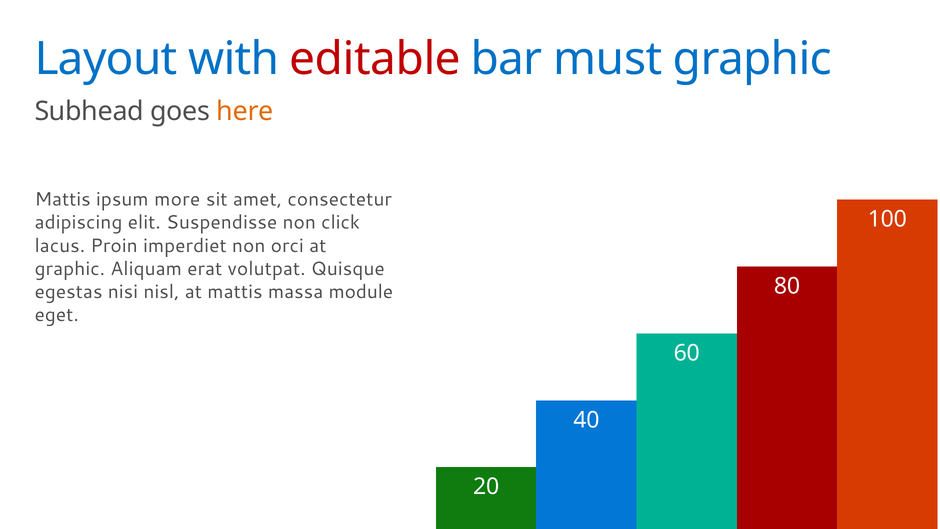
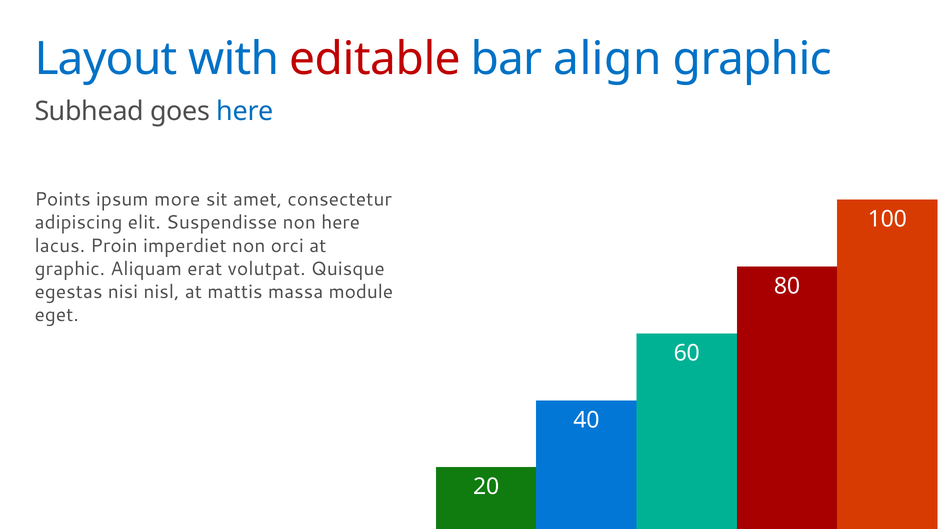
must: must -> align (607, 59)
here colour: orange -> blue (245, 111)
Mattis: Mattis -> Points (63, 199)
non click: click -> here (341, 222)
